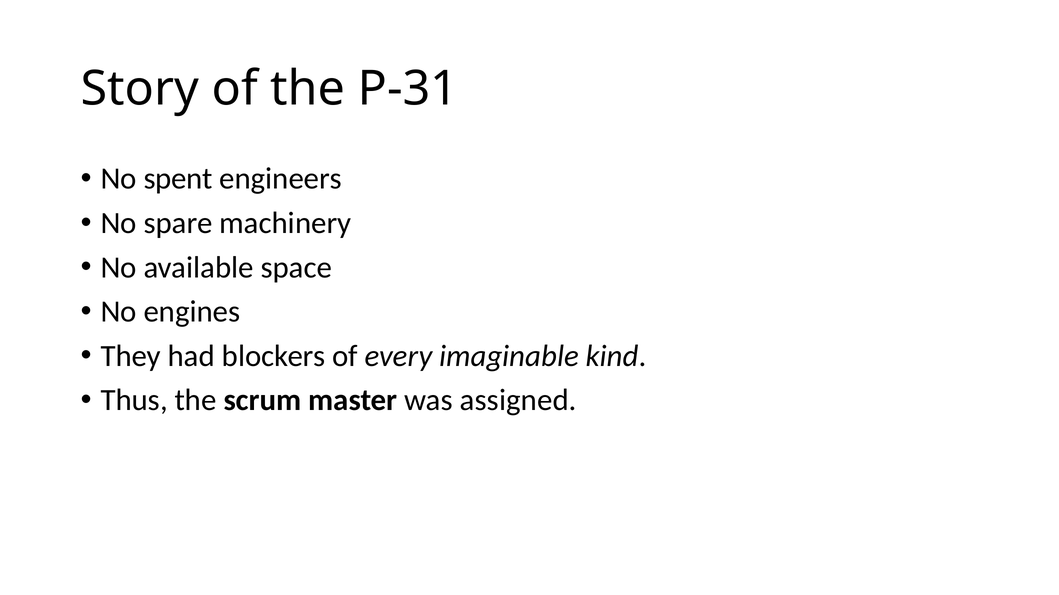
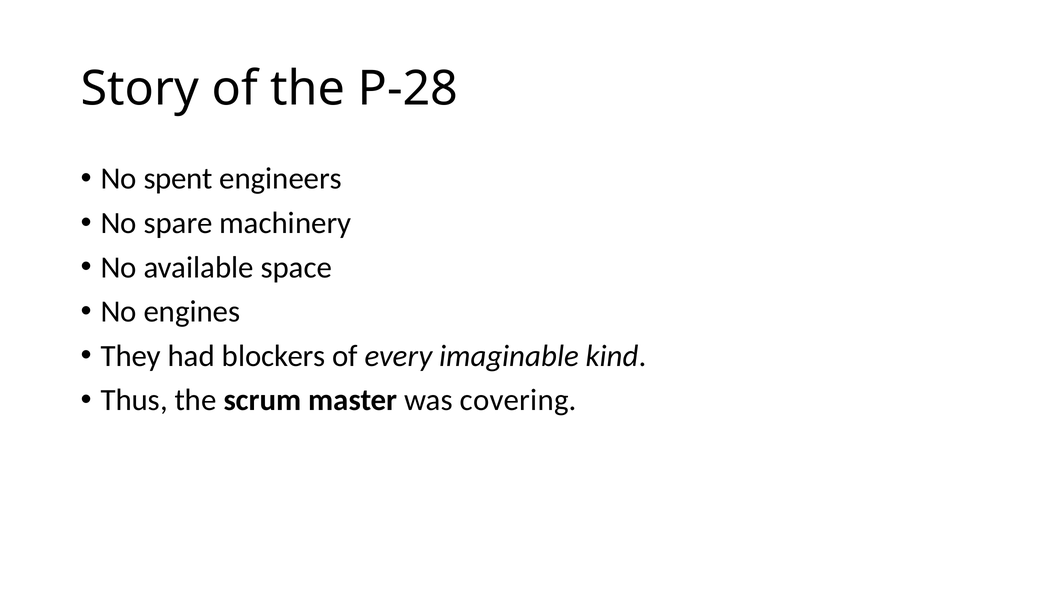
P-31: P-31 -> P-28 (408, 89)
assigned: assigned -> covering (518, 401)
